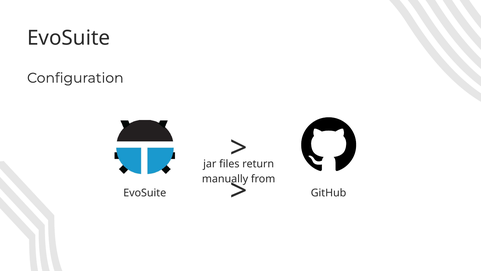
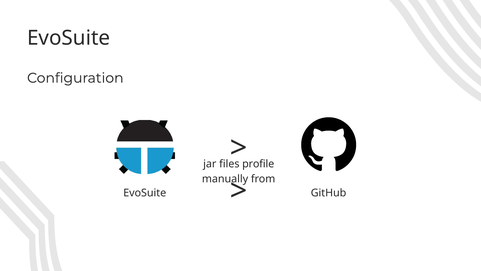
return: return -> profile (258, 164)
